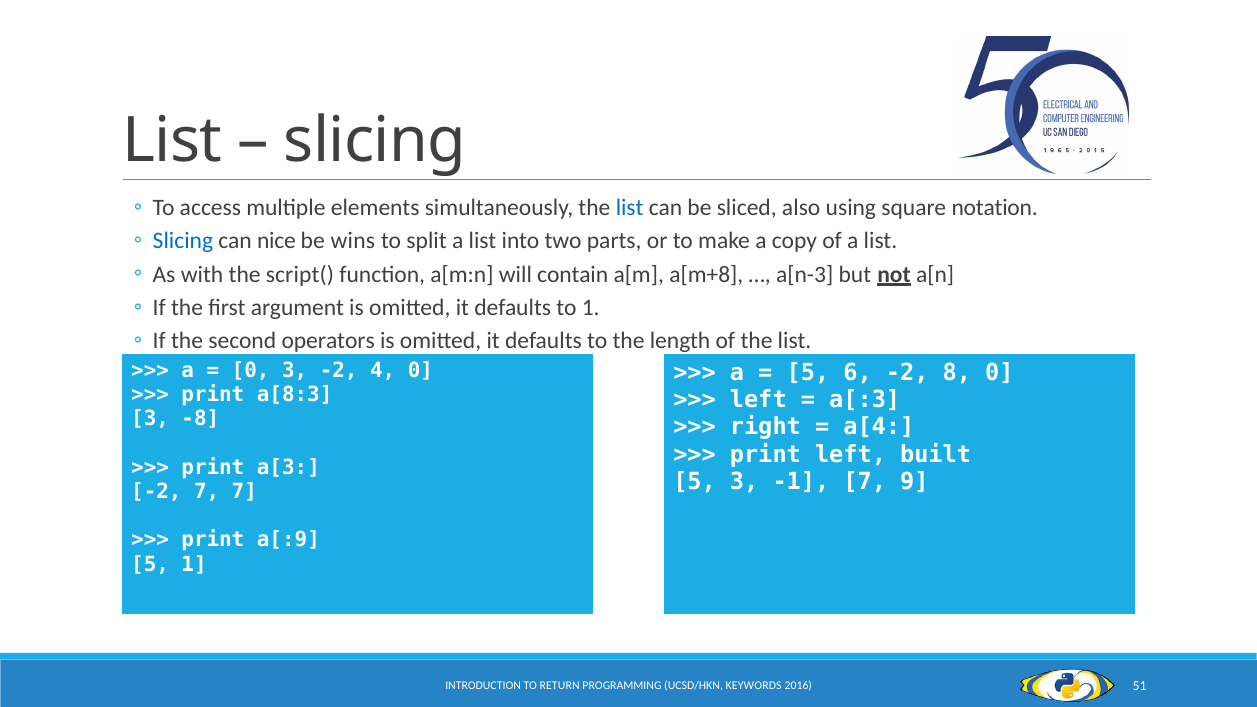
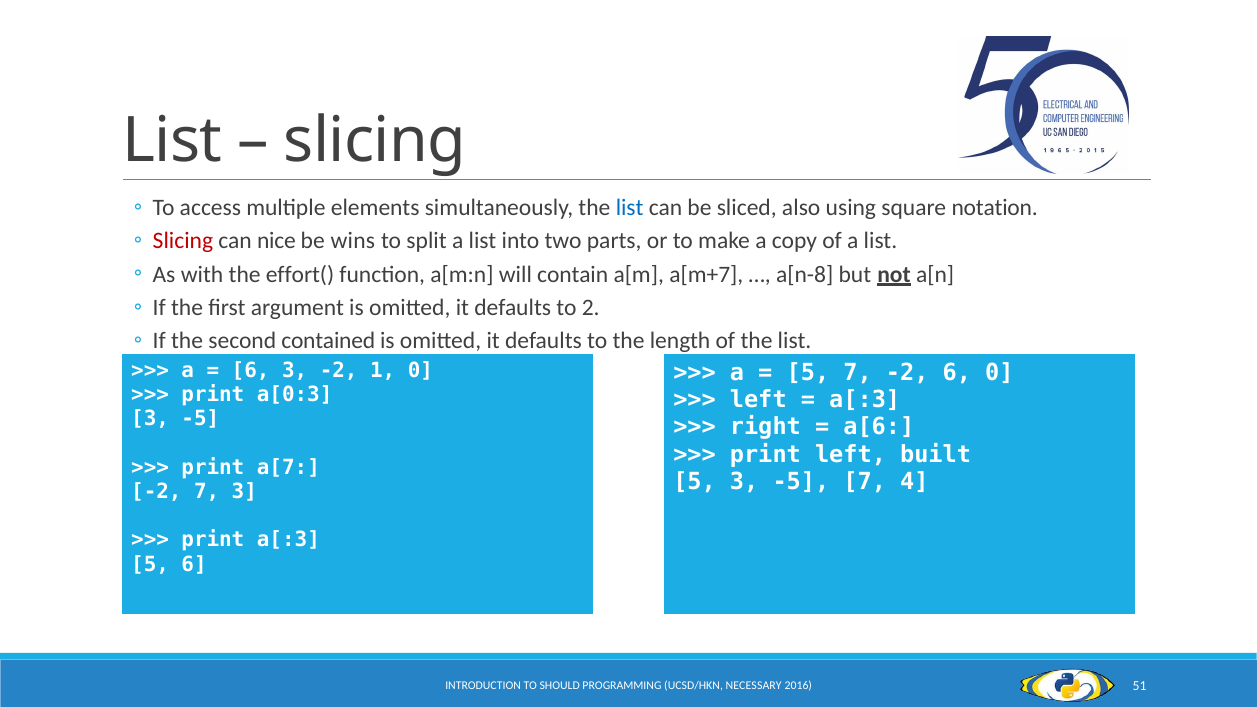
Slicing colour: blue -> red (183, 241)
script(: script( -> effort( (300, 274)
a[m+8: a[m+8 -> a[m+7 (706, 274)
a[n-3: a[n-3 -> a[n-8 (805, 274)
to 1: 1 -> 2 (591, 308)
operators: operators -> contained (328, 341)
0: 0 -> 6 (251, 371)
4: 4 -> 1 (383, 371)
5 6: 6 -> 7 (858, 372)
-2 8: 8 -> 6 (957, 372)
a[8:3: a[8:3 -> a[0:3 (295, 395)
-8: -8 -> -5 (200, 419)
a[4: a[4 -> a[6 (879, 427)
a[3: a[3 -> a[7 (288, 467)
5 3 -1: -1 -> -5 (801, 482)
9: 9 -> 4 (914, 482)
7 7: 7 -> 3 (244, 492)
print a[:9: a[:9 -> a[:3 (288, 540)
5 1: 1 -> 6 (194, 564)
RETURN: RETURN -> SHOULD (560, 686)
KEYWORDS: KEYWORDS -> NECESSARY (754, 686)
